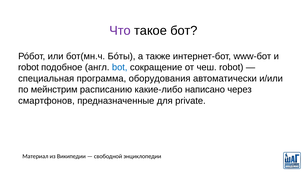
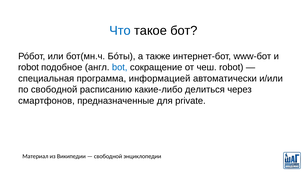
Что colour: purple -> blue (120, 31)
оборудования: оборудования -> информацией (160, 78)
по мейнстрим: мейнстрим -> свободной (54, 89)
написано: написано -> делиться (205, 89)
